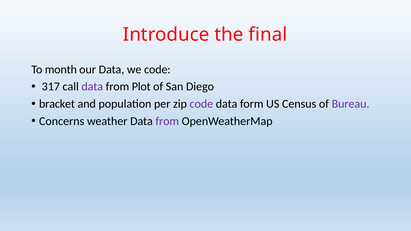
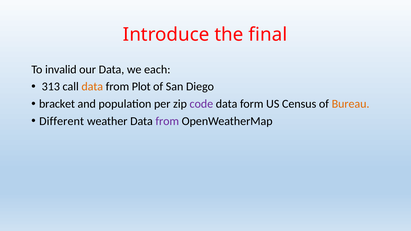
month: month -> invalid (61, 69)
we code: code -> each (157, 69)
317: 317 -> 313 (51, 87)
data colour: purple -> orange (92, 87)
Bureau colour: purple -> orange (351, 104)
Concerns: Concerns -> Different (62, 121)
